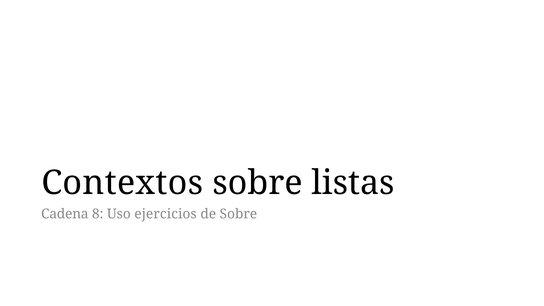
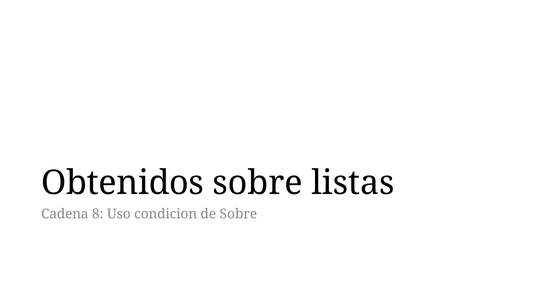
Contextos: Contextos -> Obtenidos (123, 183)
ejercicios: ejercicios -> condicion (166, 214)
